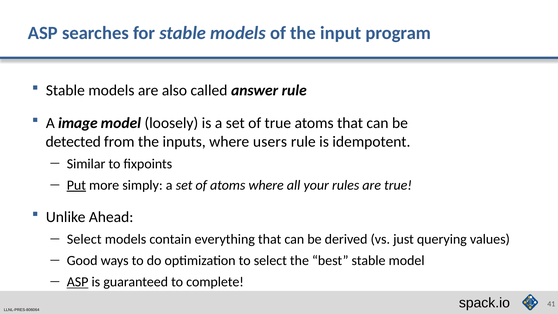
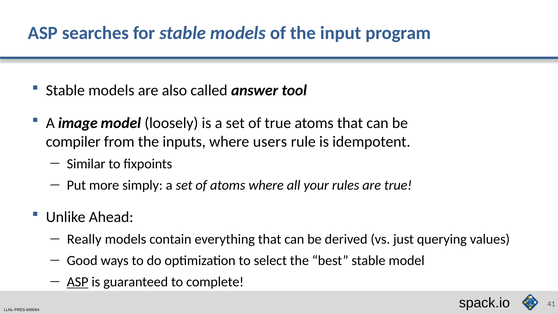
answer rule: rule -> tool (294, 90)
detected: detected -> compiler (73, 142)
Put underline: present -> none (76, 185)
Select: Select -> Really (84, 239)
